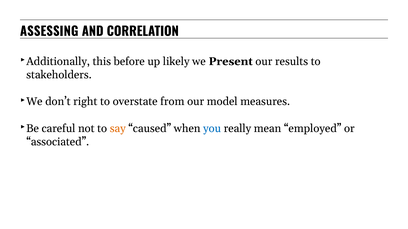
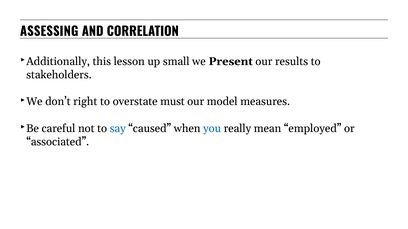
before: before -> lesson (129, 61)
likely: likely -> small (176, 61)
from: from -> must (172, 102)
say colour: orange -> blue (118, 128)
